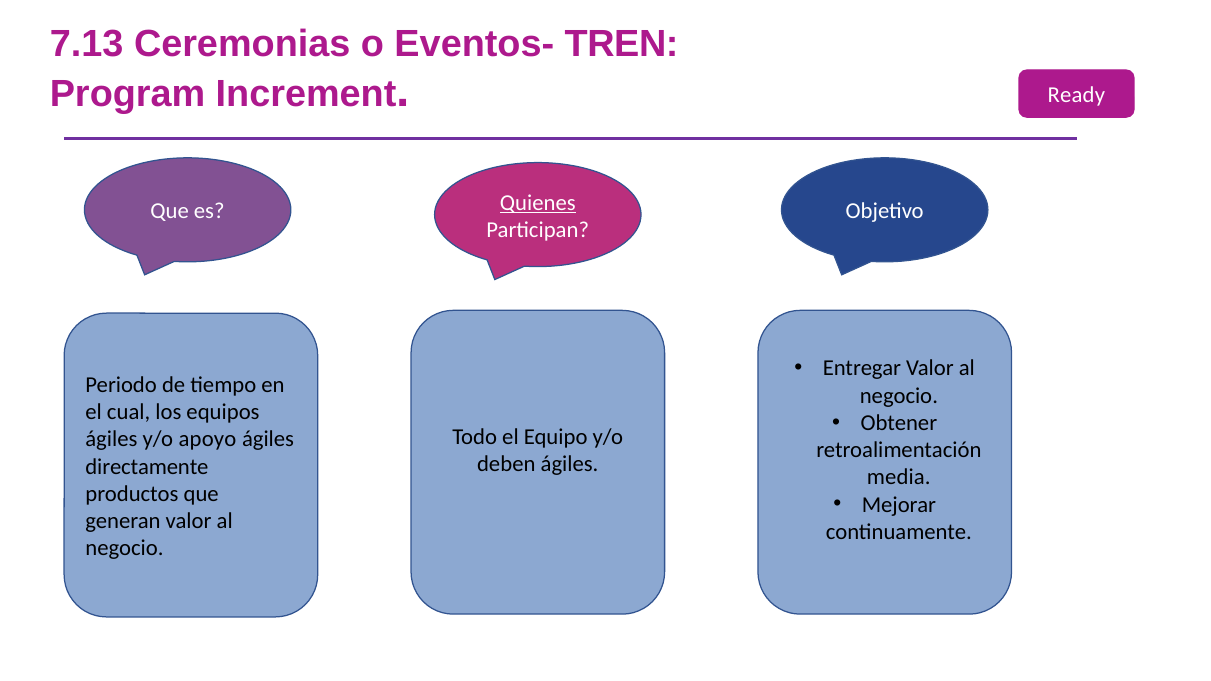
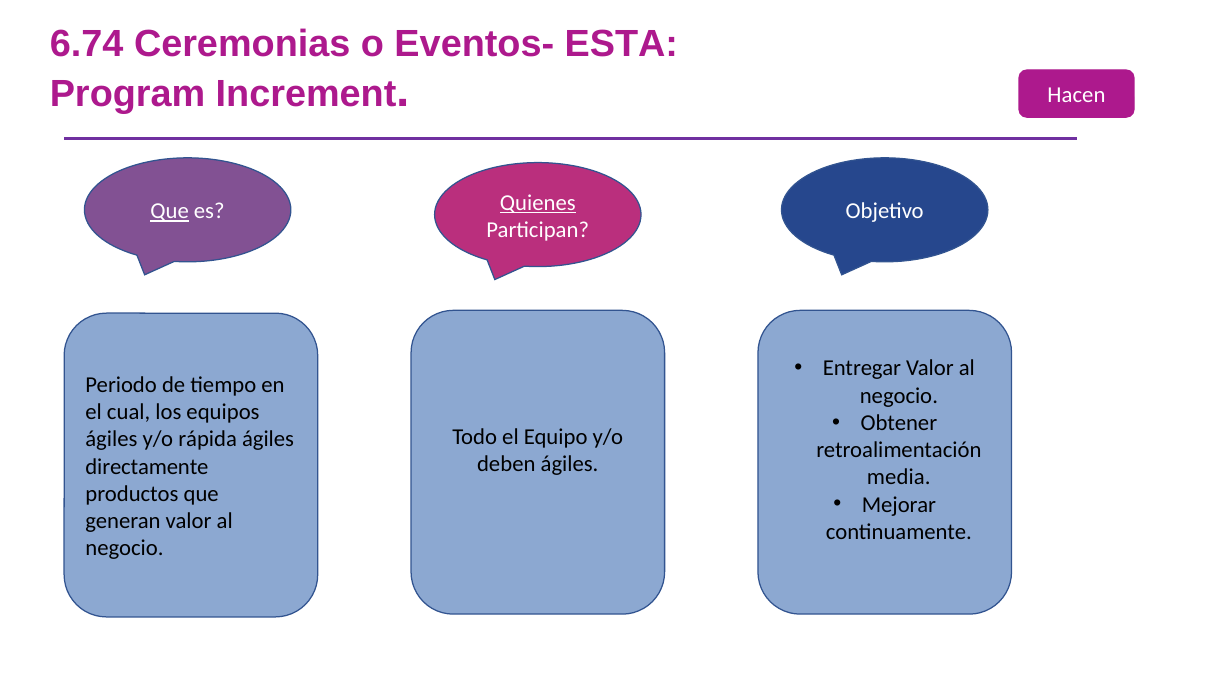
7.13: 7.13 -> 6.74 (87, 44)
TREN: TREN -> ESTA (621, 44)
Ready: Ready -> Hacen (1076, 95)
Que underline: none -> present (170, 211)
apoyo: apoyo -> rápida (208, 439)
